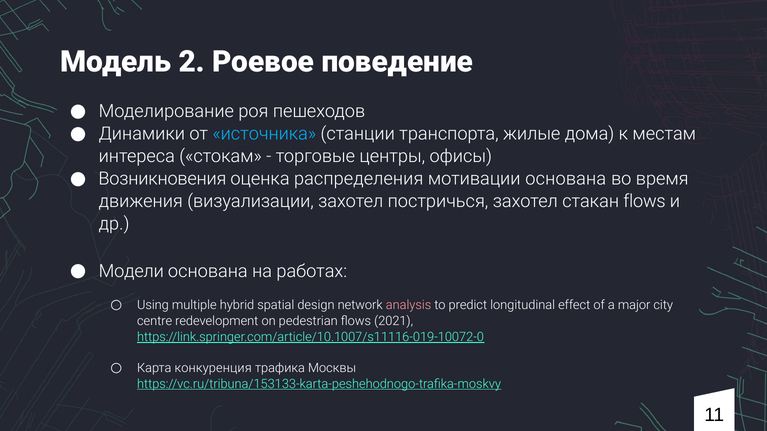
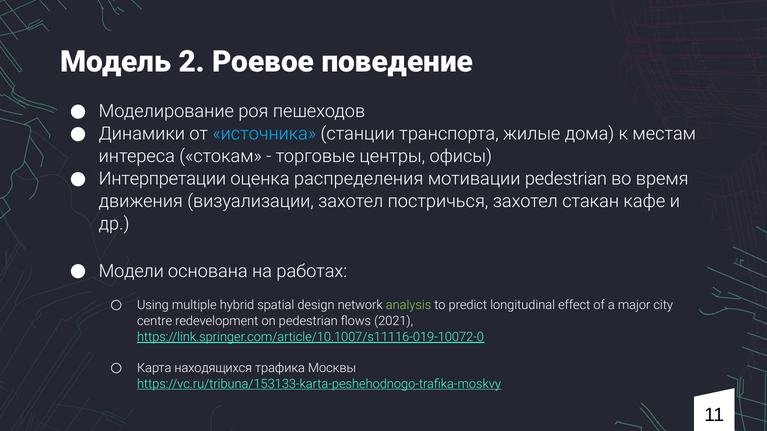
Возникновения: Возникновения -> Интерпретации (162, 179)
мотивации основана: основана -> pedestrian (566, 179)
стакан flows: flows -> кафе (644, 202)
analysis colour: pink -> light green (409, 306)
конкуренция: конкуренция -> находящихся (213, 368)
